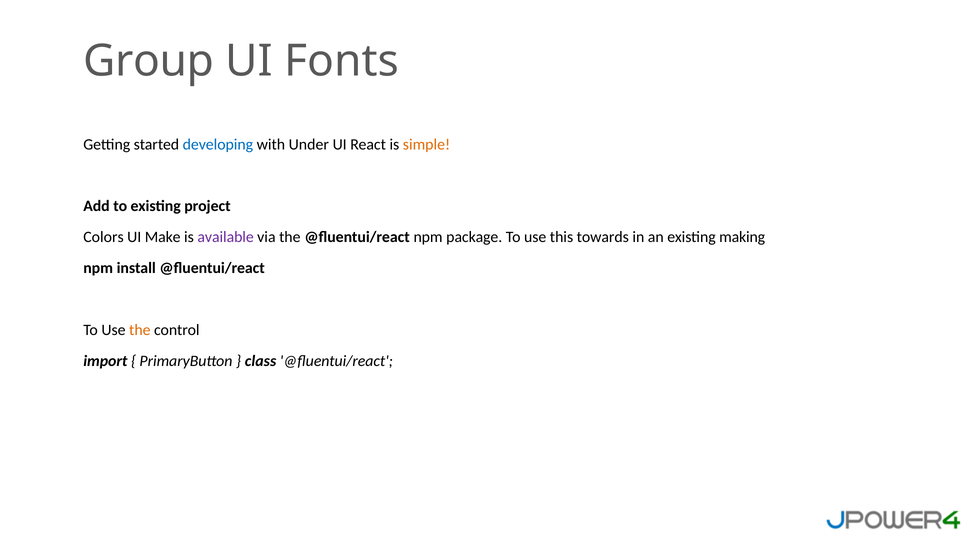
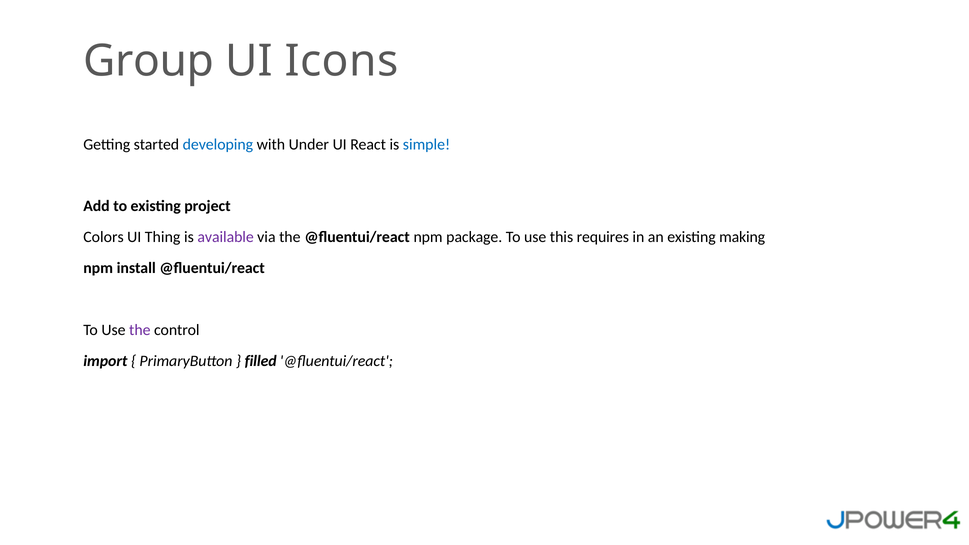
Fonts: Fonts -> Icons (341, 61)
simple colour: orange -> blue (426, 144)
Make: Make -> Thing (163, 237)
towards: towards -> requires (603, 237)
the colour: orange -> purple (140, 330)
class: class -> filled (261, 361)
